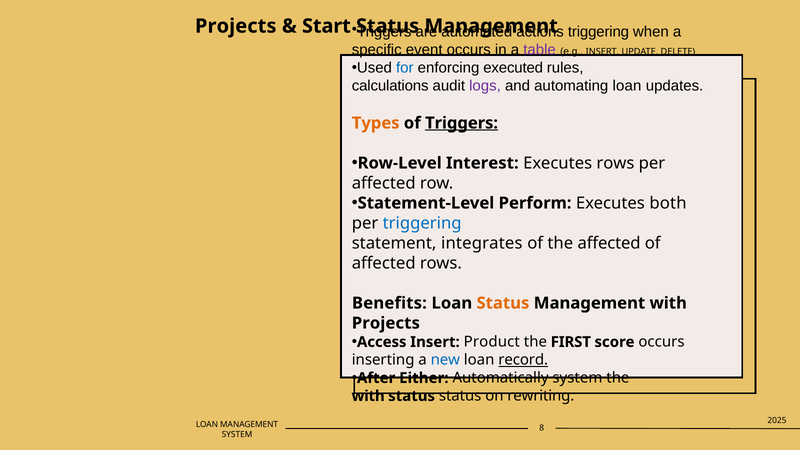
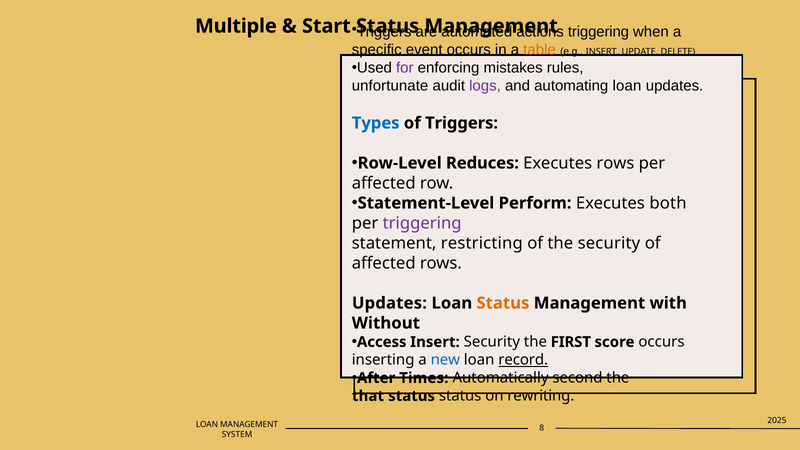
Projects: Projects -> Multiple (236, 26)
table colour: purple -> orange (540, 50)
for colour: blue -> purple (405, 68)
executed: executed -> mistakes (513, 68)
calculations: calculations -> unfortunate (390, 86)
Types colour: orange -> blue (376, 123)
Triggers underline: present -> none (462, 123)
Interest: Interest -> Reduces (482, 163)
triggering colour: blue -> purple (422, 223)
integrates: integrates -> restricting (482, 243)
the affected: affected -> security (609, 243)
Benefits: Benefits -> Updates (389, 303)
Projects: Projects -> Without (386, 323)
Insert Product: Product -> Security (492, 342)
Either: Either -> Times (424, 378)
Automatically system: system -> second (577, 378)
with: with -> that (368, 396)
